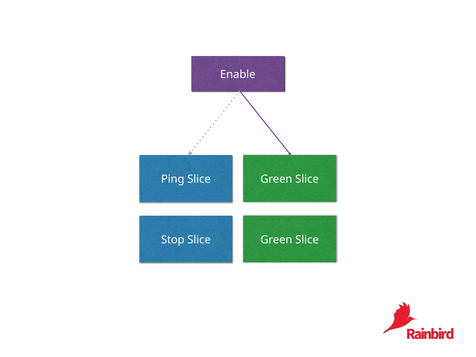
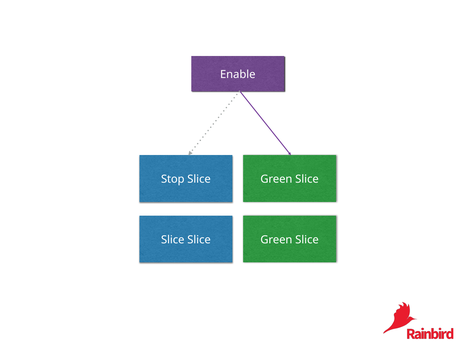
Ping: Ping -> Stop (173, 179)
Stop: Stop -> Slice (173, 240)
